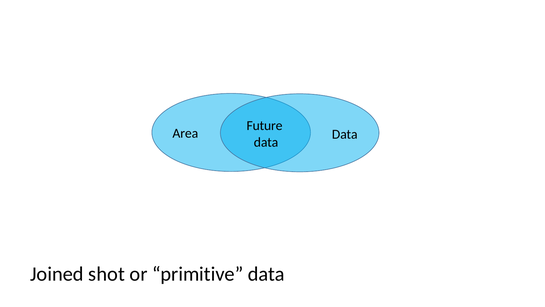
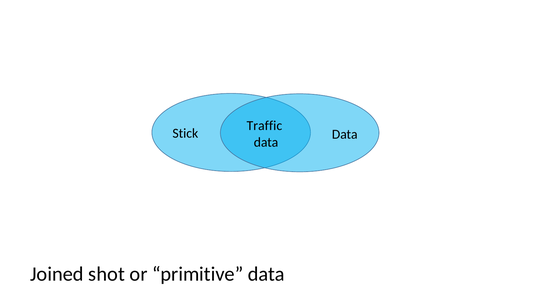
Future: Future -> Traffic (264, 126)
Area: Area -> Stick (185, 133)
